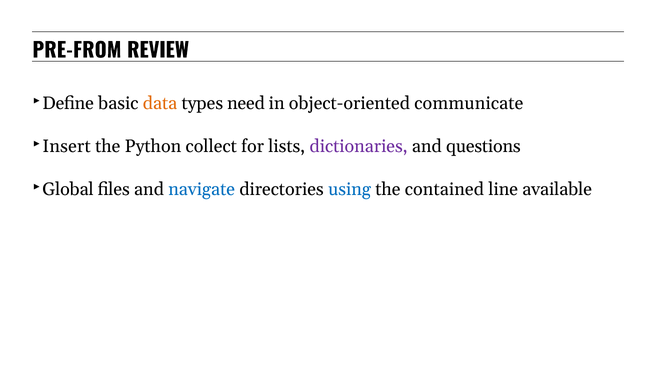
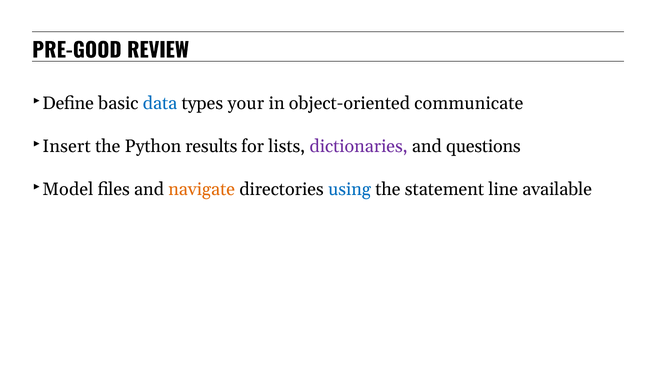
PRE-FROM: PRE-FROM -> PRE-GOOD (77, 51)
data colour: orange -> blue (160, 103)
need: need -> your (246, 103)
collect: collect -> results (211, 146)
Global: Global -> Model (68, 190)
navigate colour: blue -> orange (202, 190)
contained: contained -> statement (444, 190)
